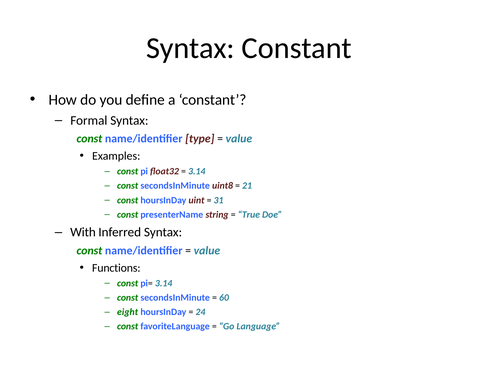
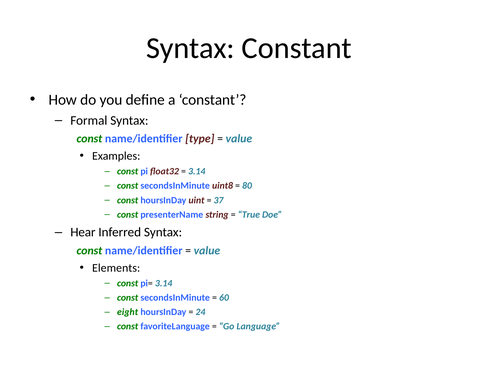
21: 21 -> 80 (247, 186)
31: 31 -> 37 (219, 200)
With: With -> Hear (83, 233)
Functions: Functions -> Elements (116, 268)
